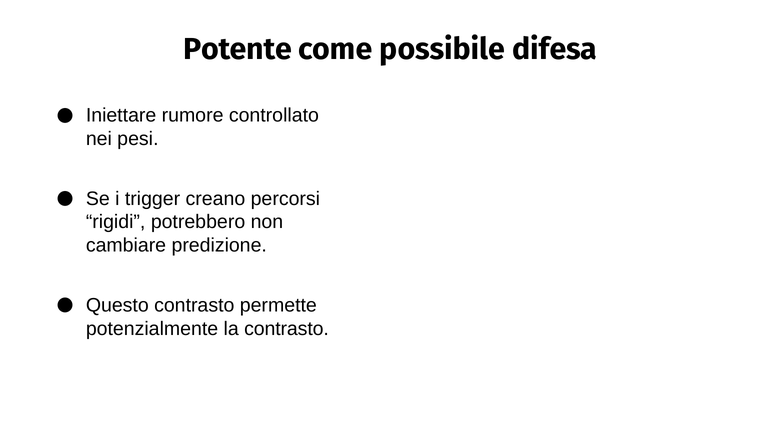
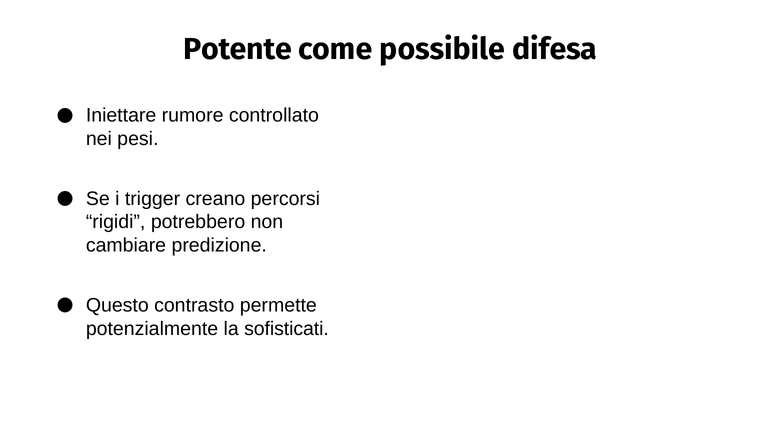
la contrasto: contrasto -> sofisticati (286, 329)
